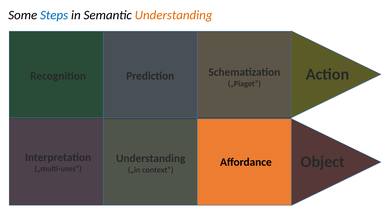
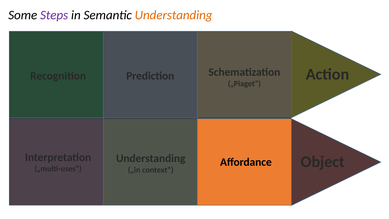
Steps colour: blue -> purple (54, 15)
